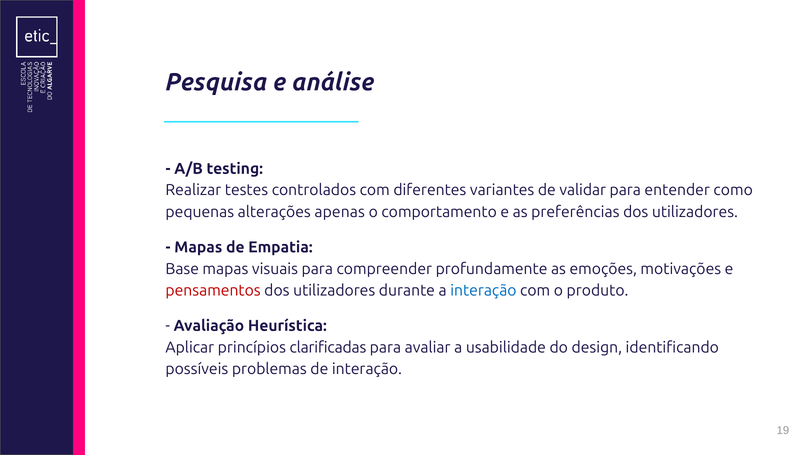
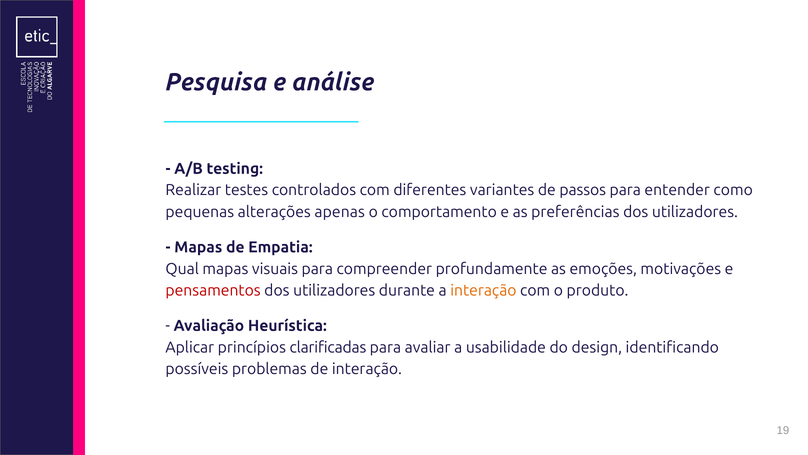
validar: validar -> passos (583, 190)
Base: Base -> Qual (182, 269)
interação colour: blue -> orange (483, 290)
